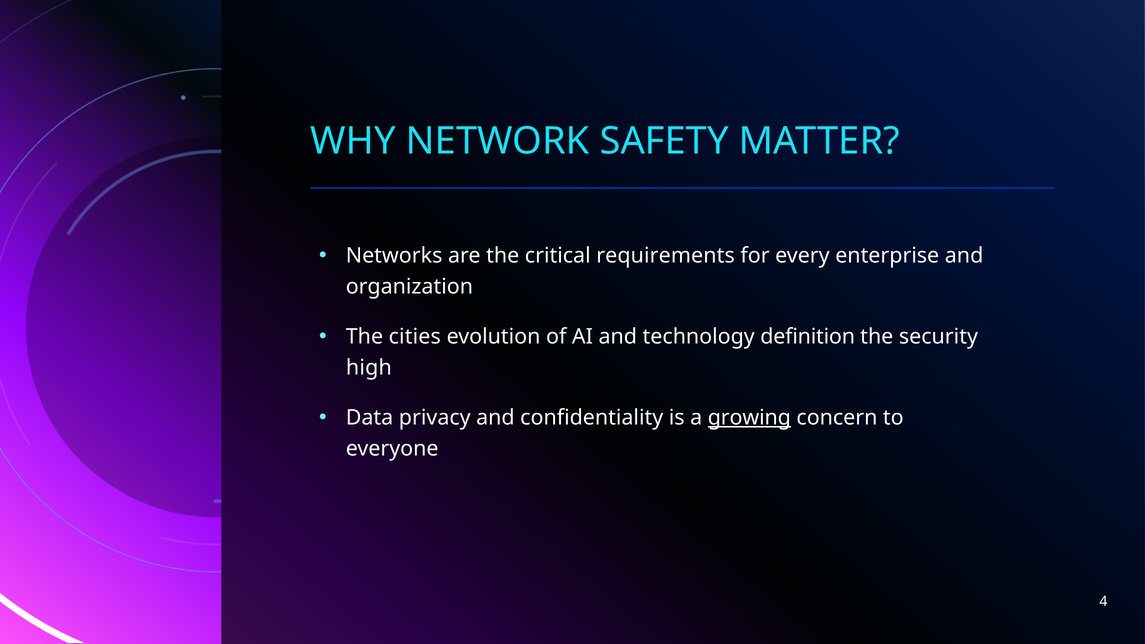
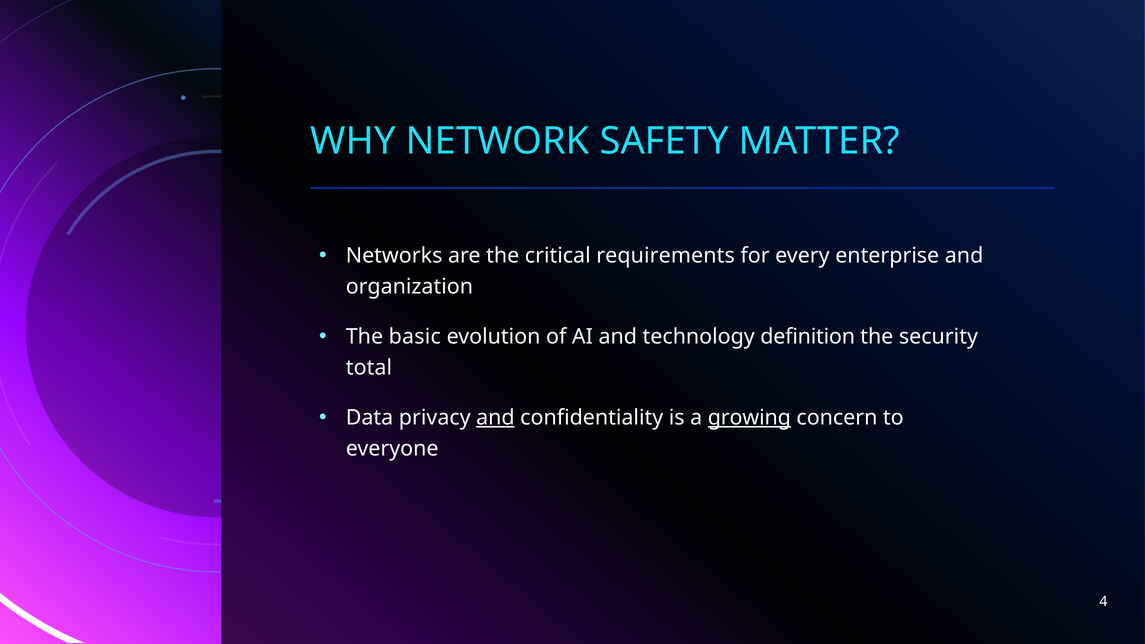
cities: cities -> basic (415, 337)
high: high -> total (369, 368)
and underline: none -> present (495, 418)
